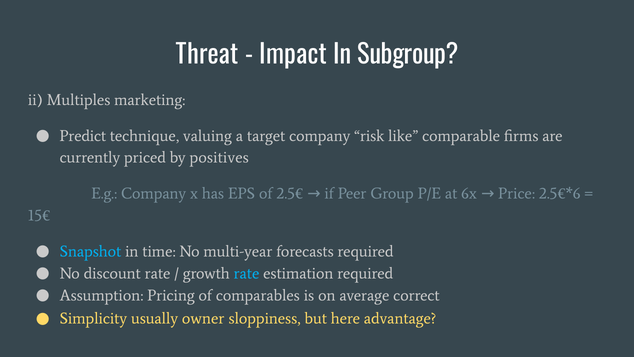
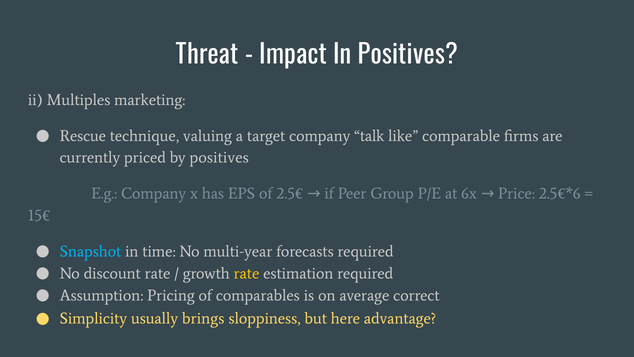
In Subgroup: Subgroup -> Positives (408, 55)
Predict: Predict -> Rescue (83, 136)
risk: risk -> talk (369, 136)
rate colour: light blue -> yellow (246, 273)
owner: owner -> brings (203, 318)
